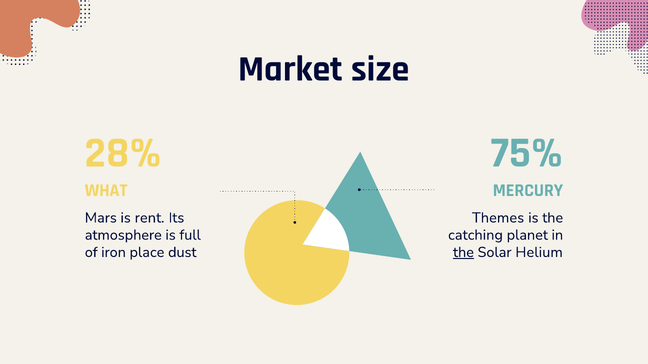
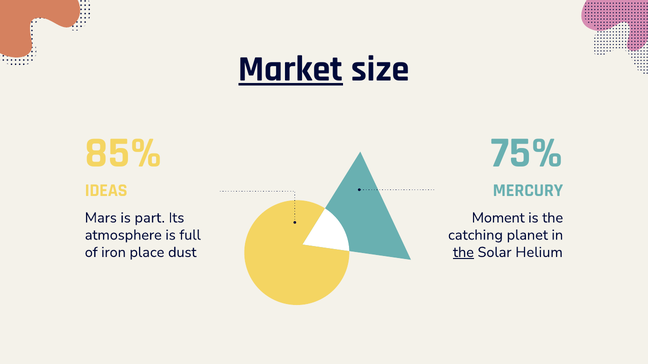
Market underline: none -> present (291, 69)
28%: 28% -> 85% (123, 153)
WHAT: WHAT -> IDEAS (106, 191)
rent: rent -> part (150, 218)
Themes: Themes -> Moment (498, 218)
